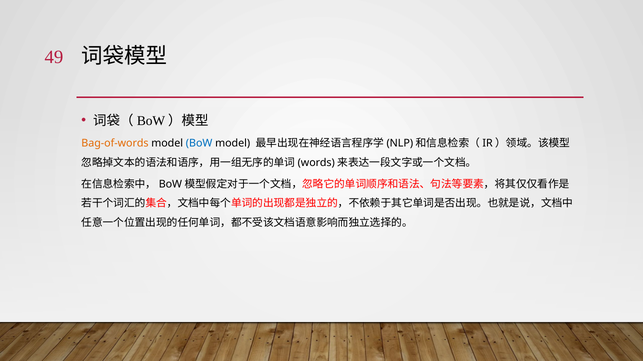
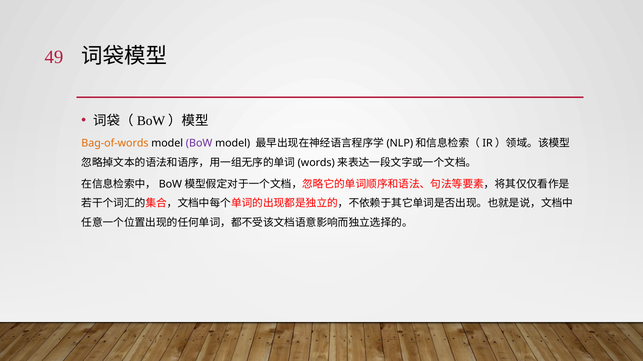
BoW colour: blue -> purple (199, 144)
